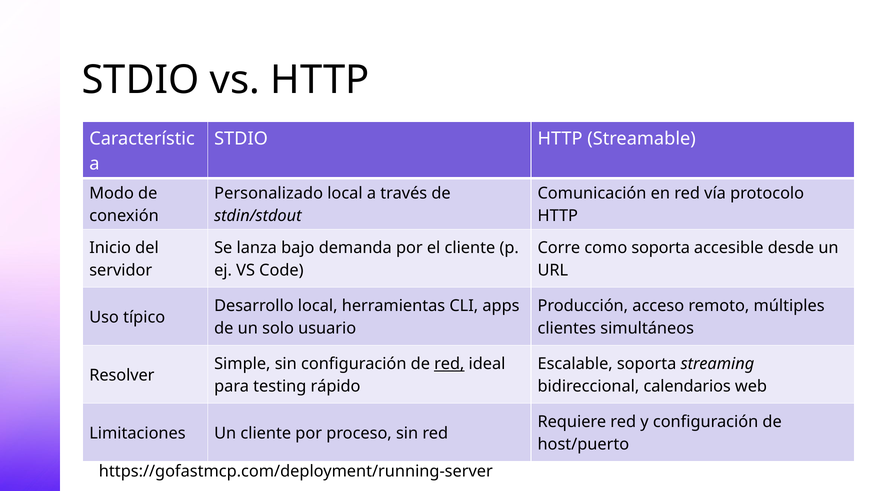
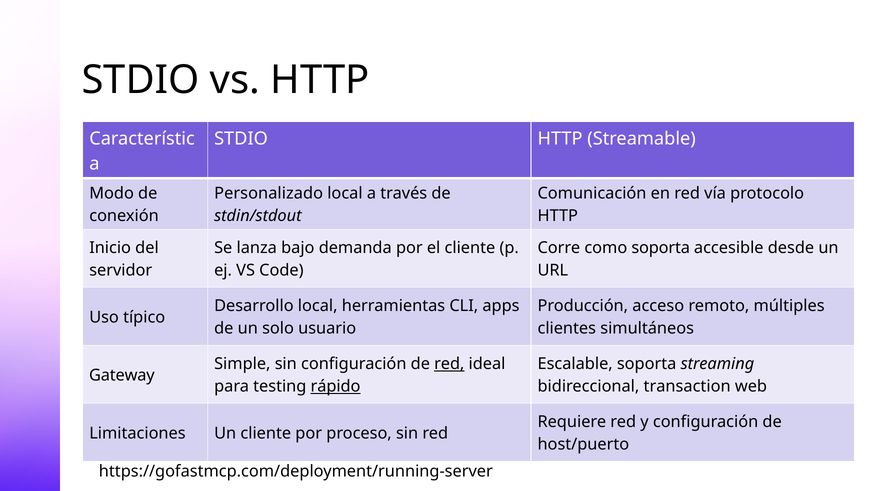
Resolver: Resolver -> Gateway (122, 375)
rápido underline: none -> present (336, 386)
calendarios: calendarios -> transaction (687, 386)
